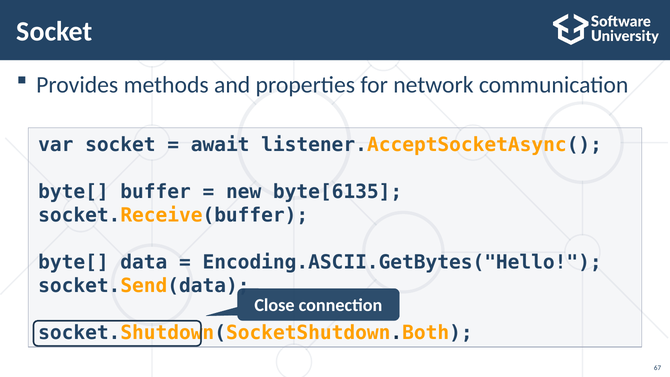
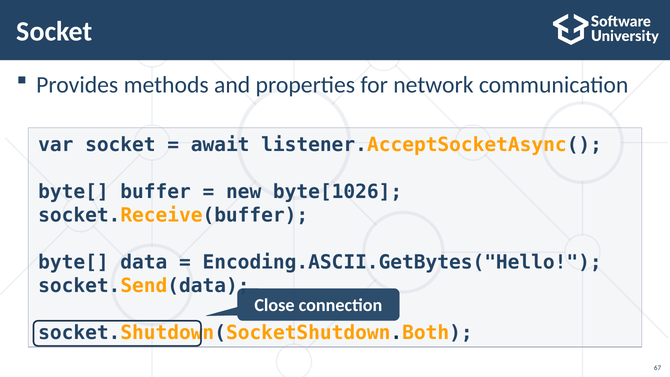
byte[6135: byte[6135 -> byte[1026 (338, 192)
